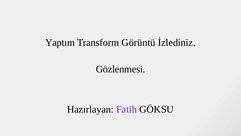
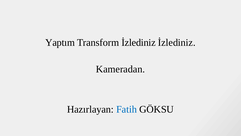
Transform Görüntü: Görüntü -> İzlediniz (139, 42)
Gözlenmesi: Gözlenmesi -> Kameradan (120, 69)
Fatih colour: purple -> blue (127, 109)
